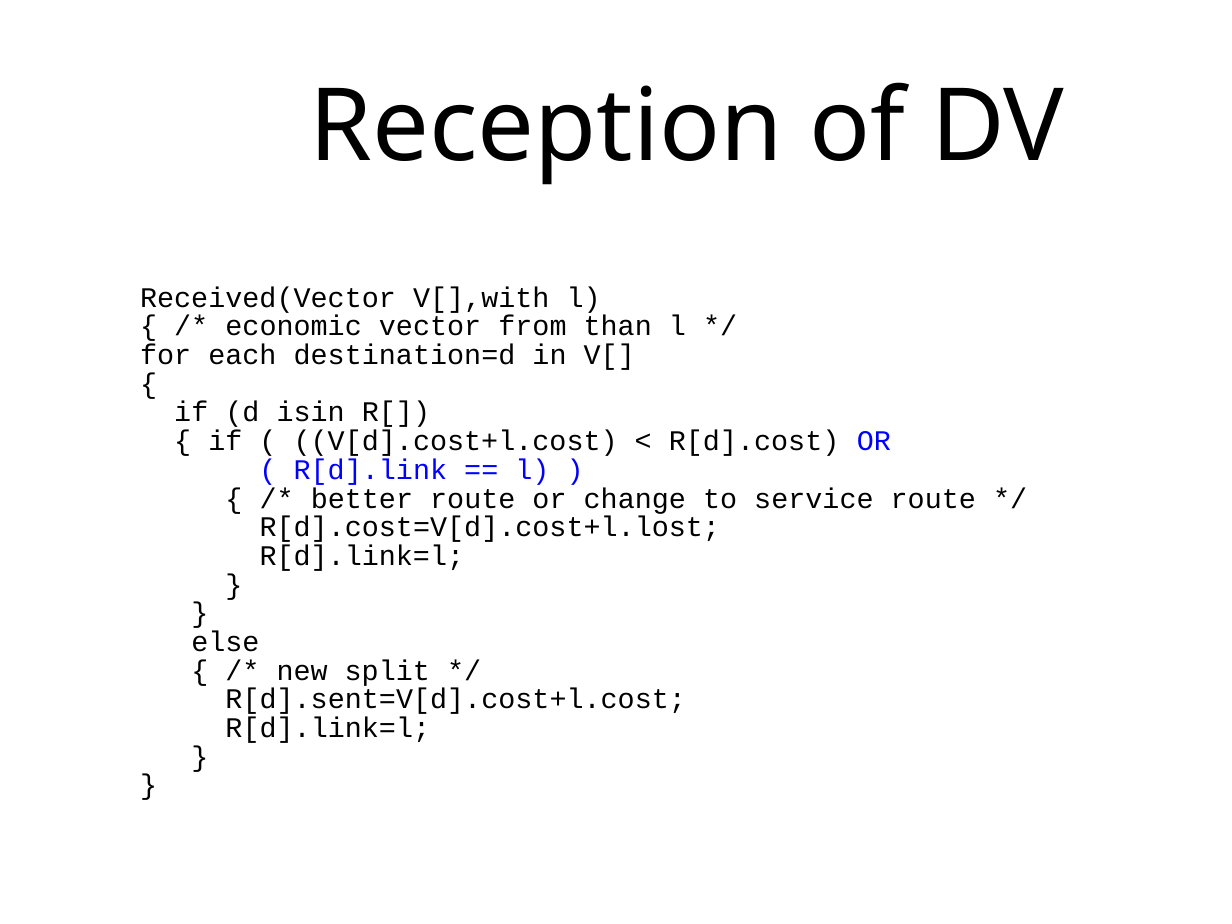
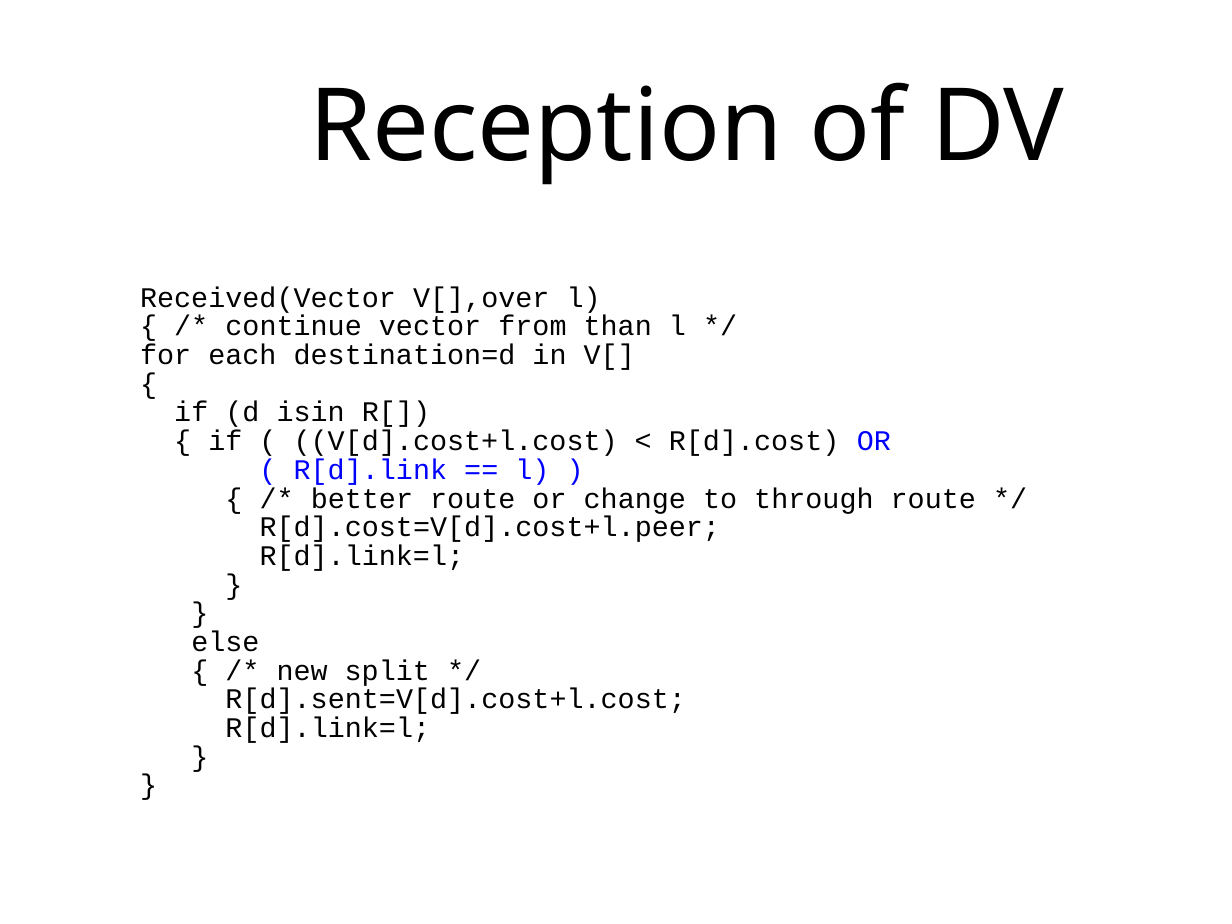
V[],with: V[],with -> V[],over (481, 298)
economic: economic -> continue (294, 327)
service: service -> through (814, 499)
R[d].cost=V[d].cost+l.lost: R[d].cost=V[d].cost+l.lost -> R[d].cost=V[d].cost+l.peer (490, 527)
